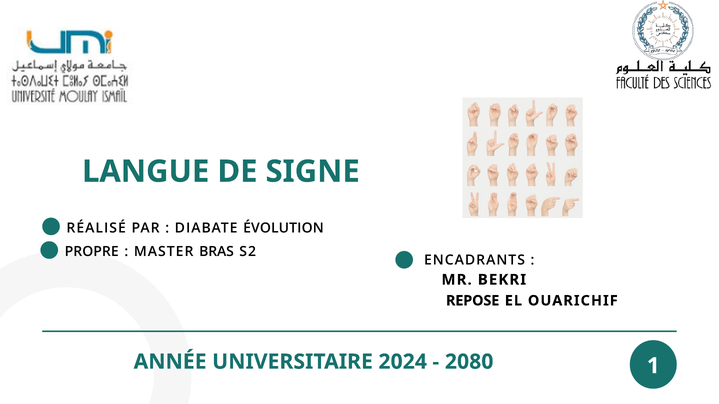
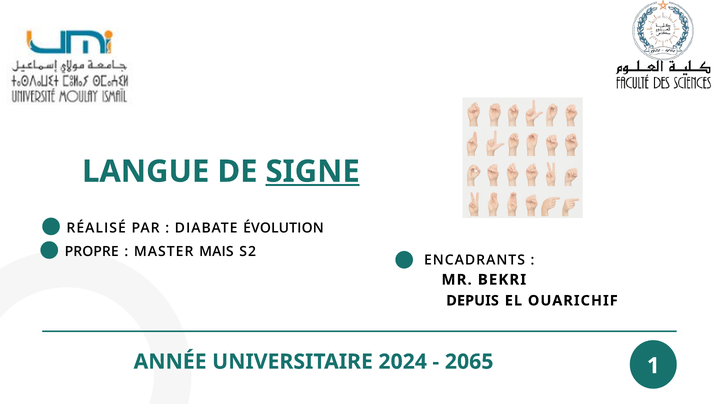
SIGNE underline: none -> present (313, 172)
BRAS: BRAS -> MAIS (216, 252)
REPOSE: REPOSE -> DEPUIS (473, 301)
2080: 2080 -> 2065 (469, 362)
